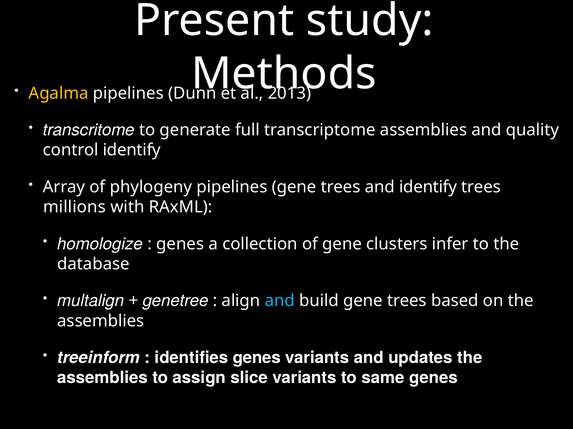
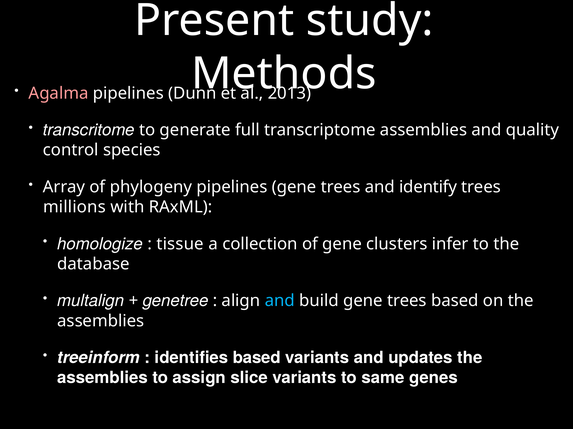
Agalma colour: yellow -> pink (59, 93)
control identify: identify -> species (132, 150)
genes: genes -> tissue (180, 244)
identifies genes: genes -> based (257, 358)
